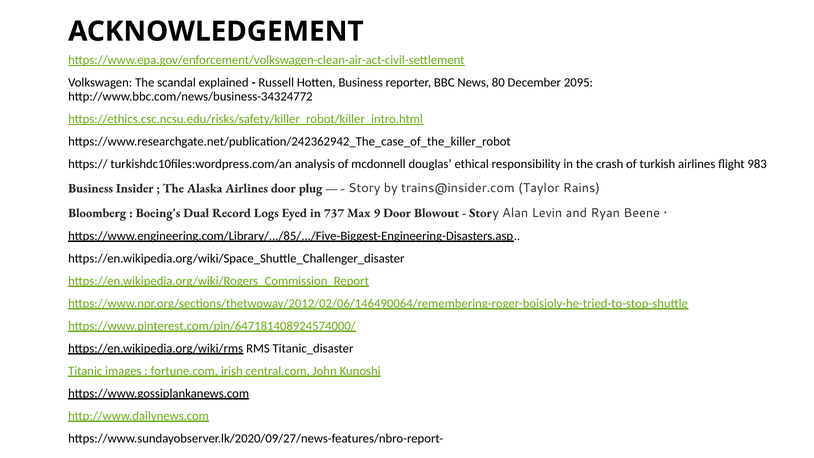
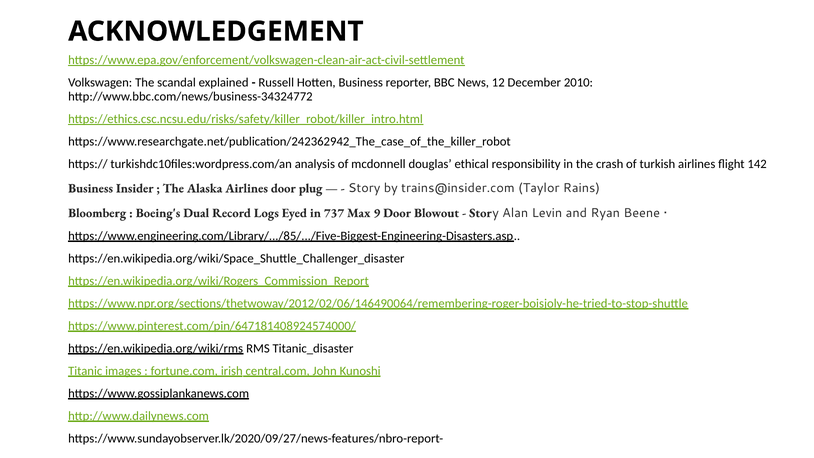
80: 80 -> 12 (498, 82)
2095: 2095 -> 2010 (578, 82)
983: 983 -> 142 (757, 164)
